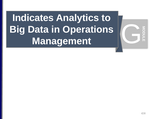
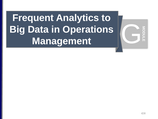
Indicates: Indicates -> Frequent (33, 18)
